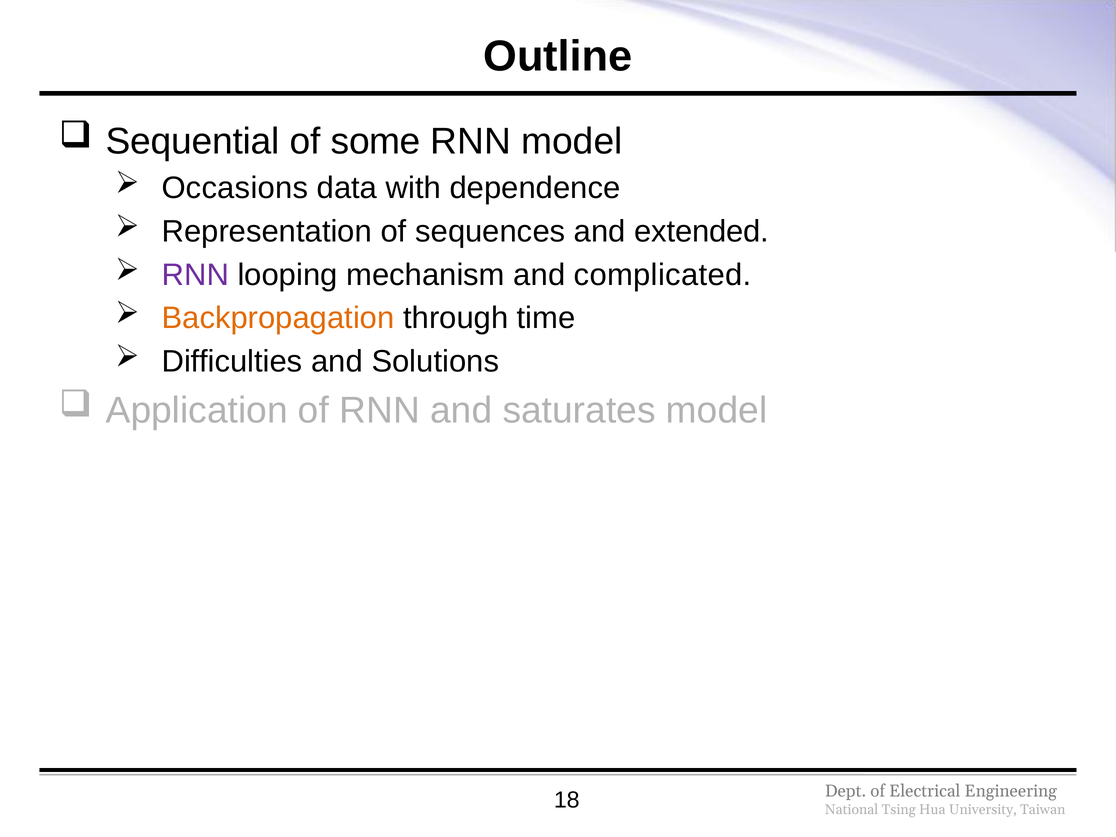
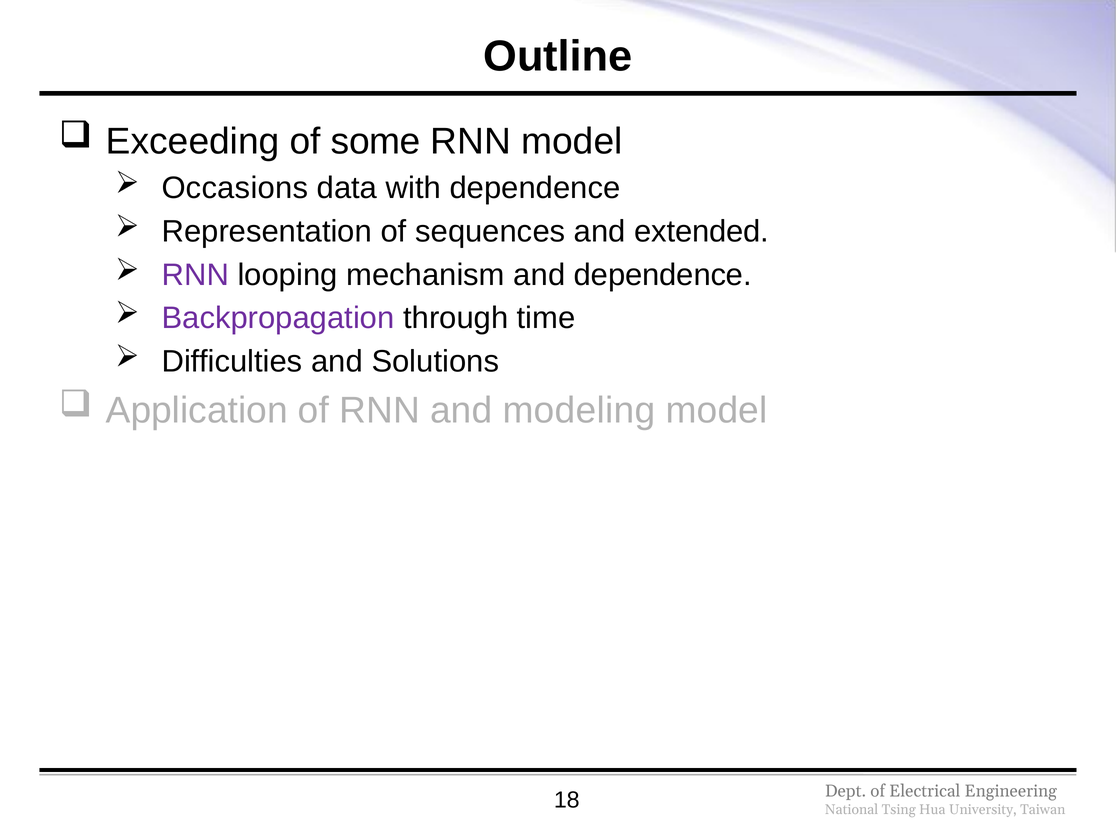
Sequential: Sequential -> Exceeding (193, 141)
and complicated: complicated -> dependence (663, 275)
Backpropagation colour: orange -> purple (278, 318)
saturates: saturates -> modeling (579, 410)
